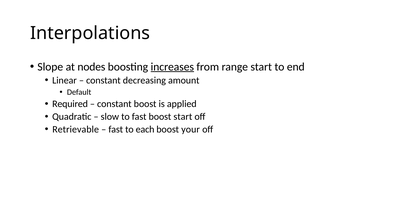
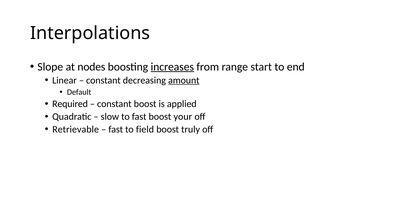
amount underline: none -> present (184, 80)
boost start: start -> your (183, 116)
each: each -> field (145, 129)
your: your -> truly (191, 129)
